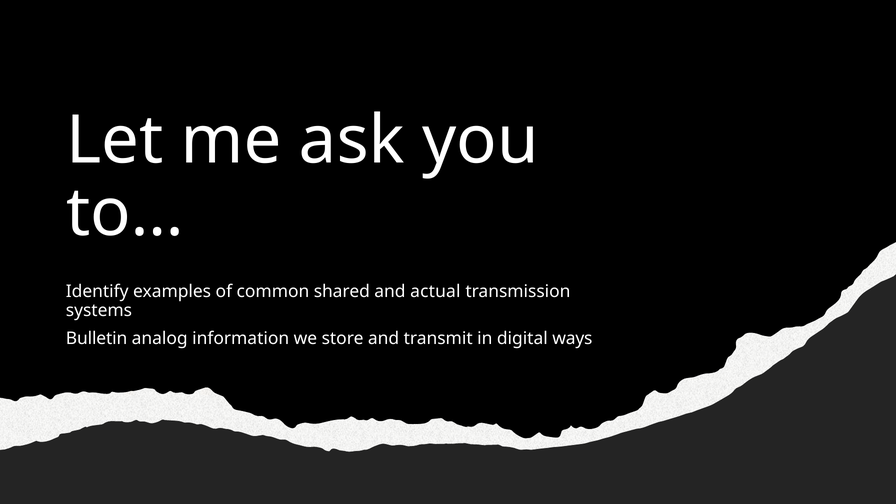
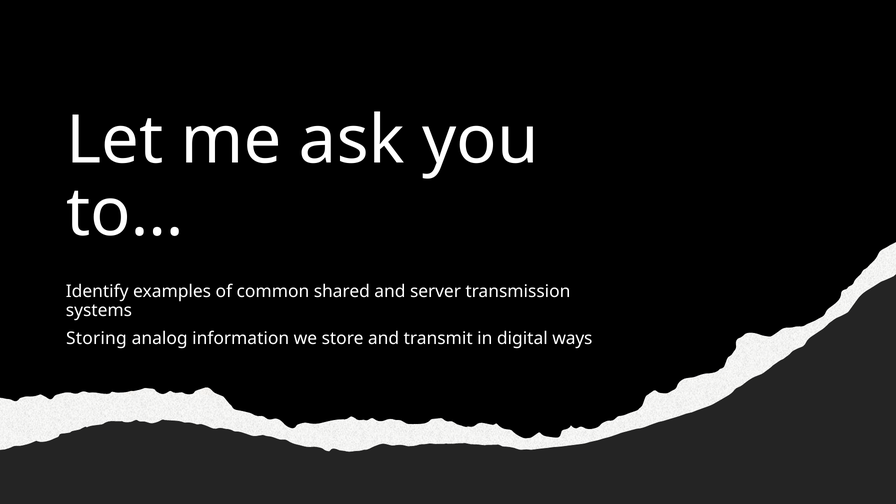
actual: actual -> server (435, 292)
Bulletin: Bulletin -> Storing (96, 338)
